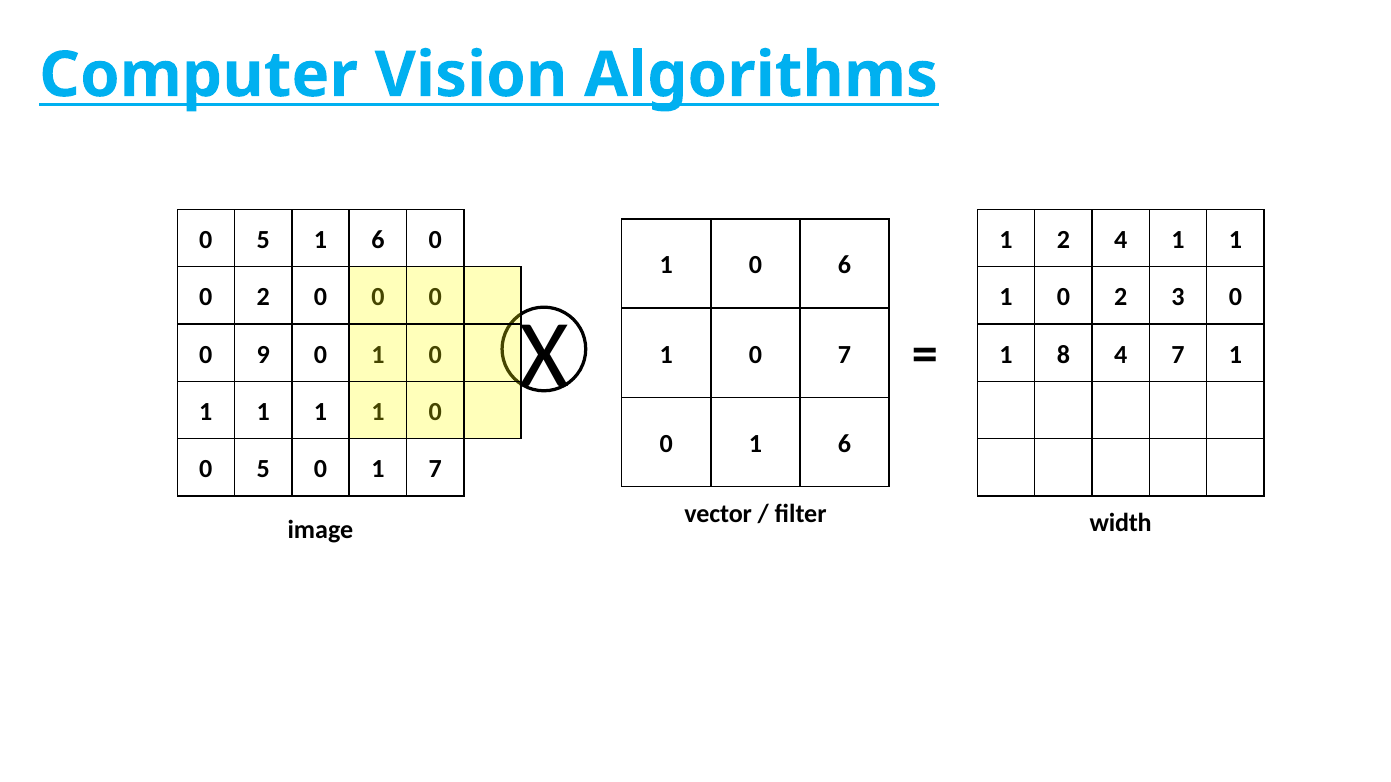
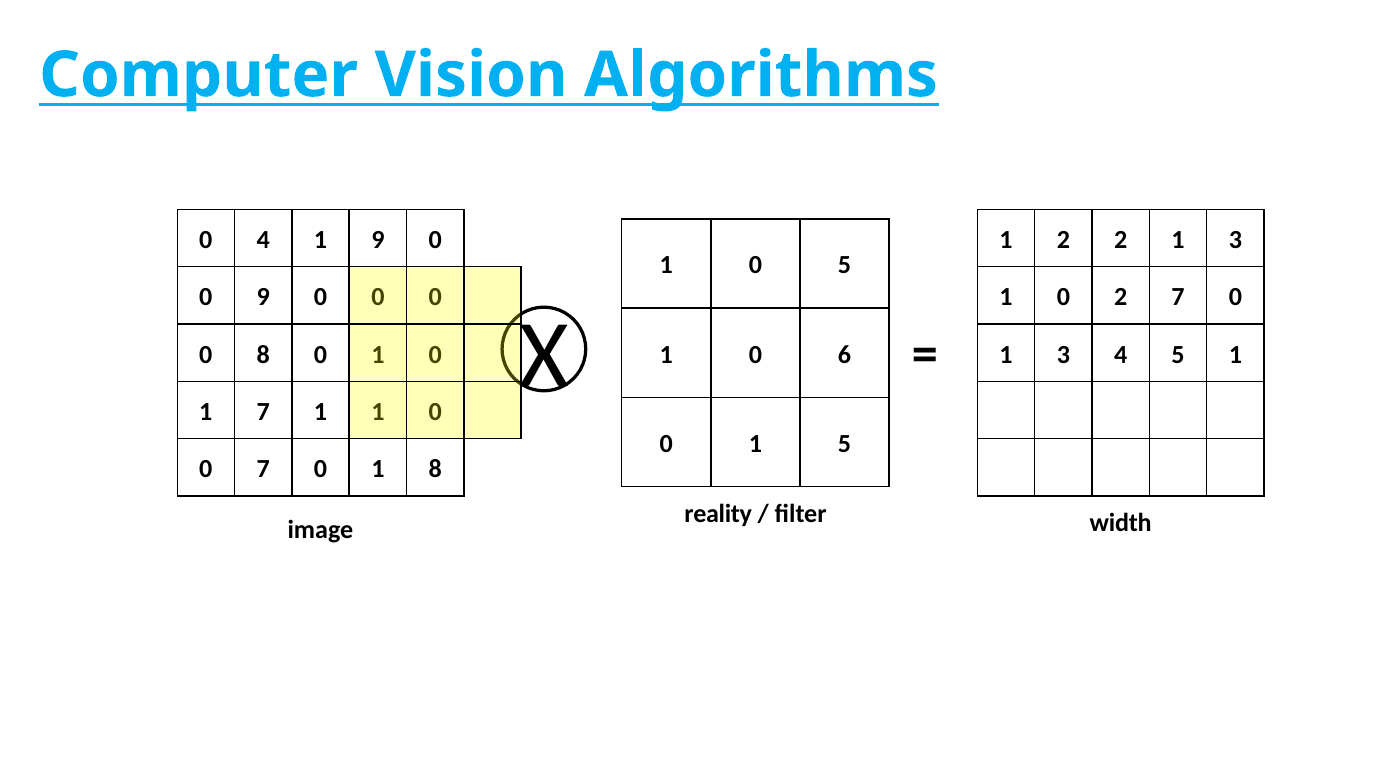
5: 5 -> 4 (263, 240)
6: 6 -> 9 (378, 240)
2 4: 4 -> 2 (1121, 240)
1: 1 -> 3 (1235, 240)
0 6: 6 -> 5 (844, 265)
0 2: 2 -> 9 (263, 297)
2 3: 3 -> 7 (1178, 297)
0 9: 9 -> 8 (263, 355)
0 7: 7 -> 6 (844, 355)
8: 8 -> 3 (1063, 355)
4 7: 7 -> 5 (1178, 355)
1: 1 -> 7 (263, 412)
0 1 6: 6 -> 5 (844, 444)
5: 5 -> 7 (263, 469)
1 7: 7 -> 8 (435, 469)
vector: vector -> reality (718, 514)
